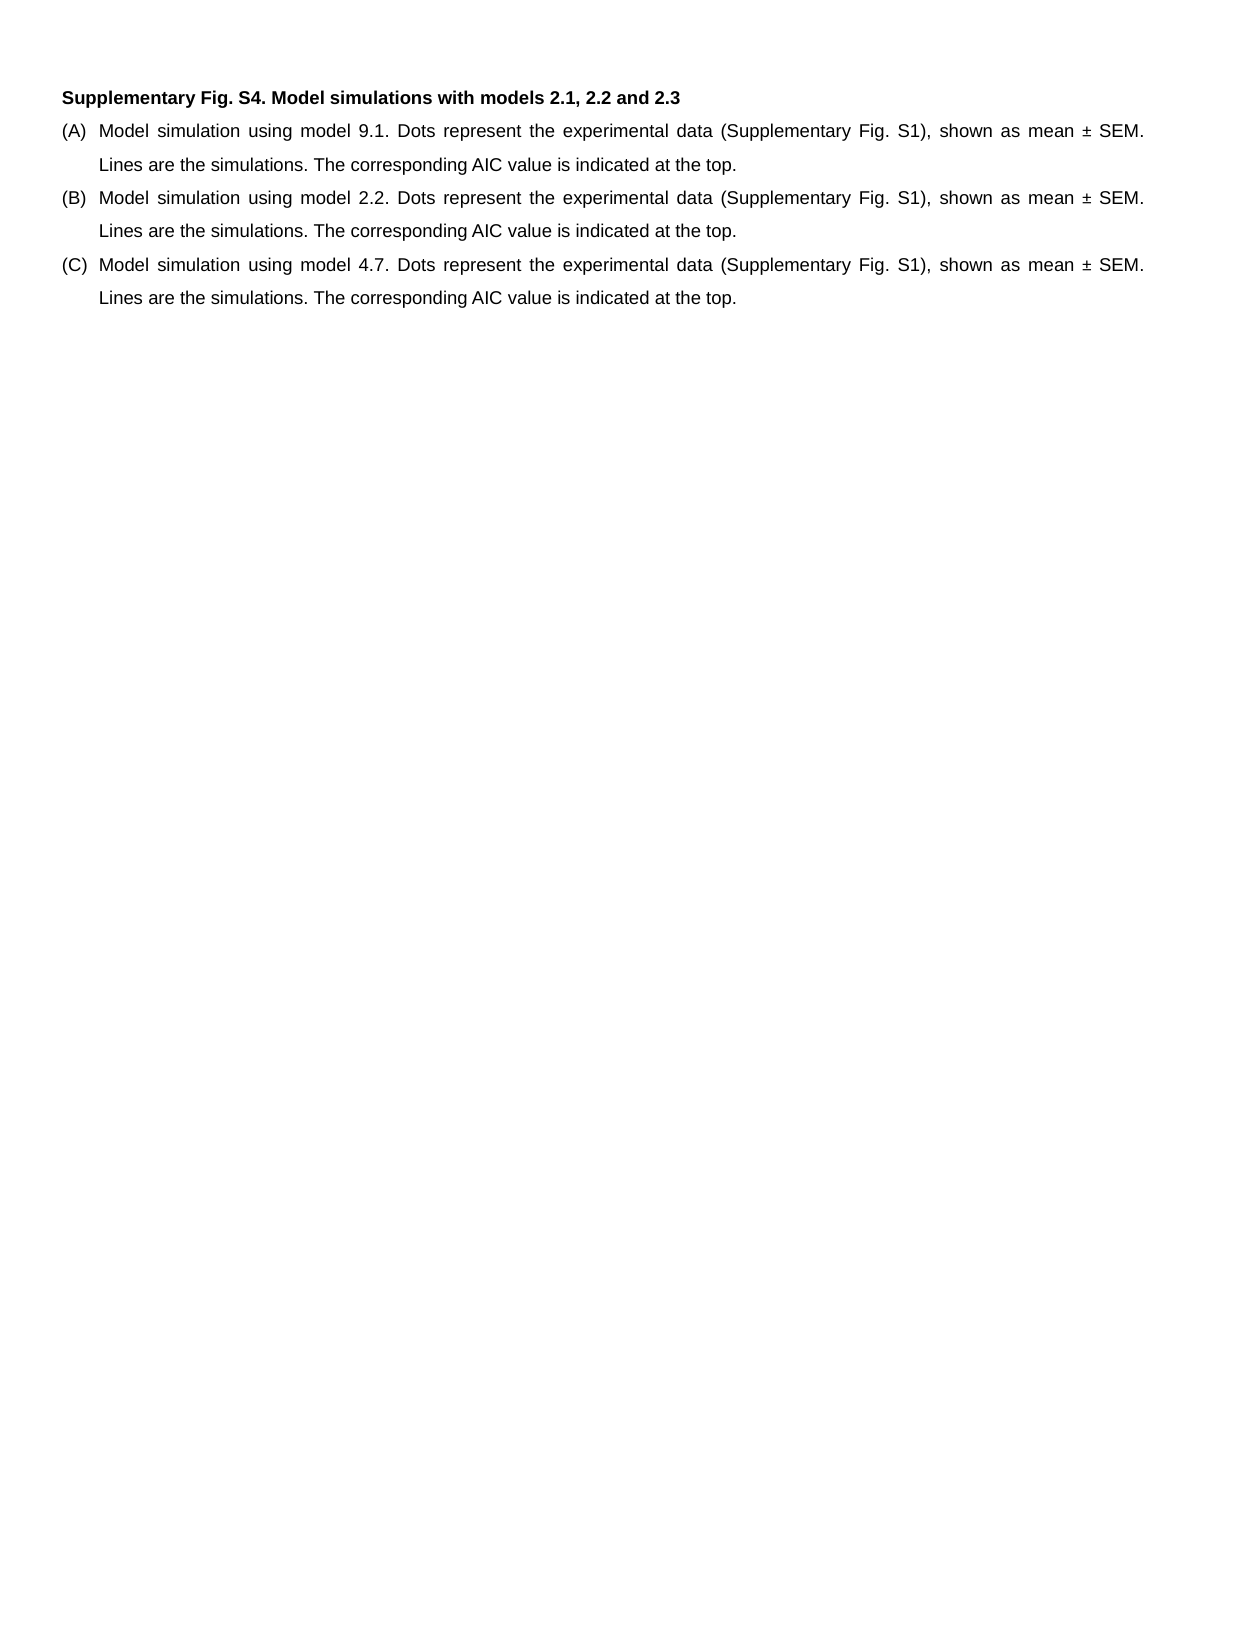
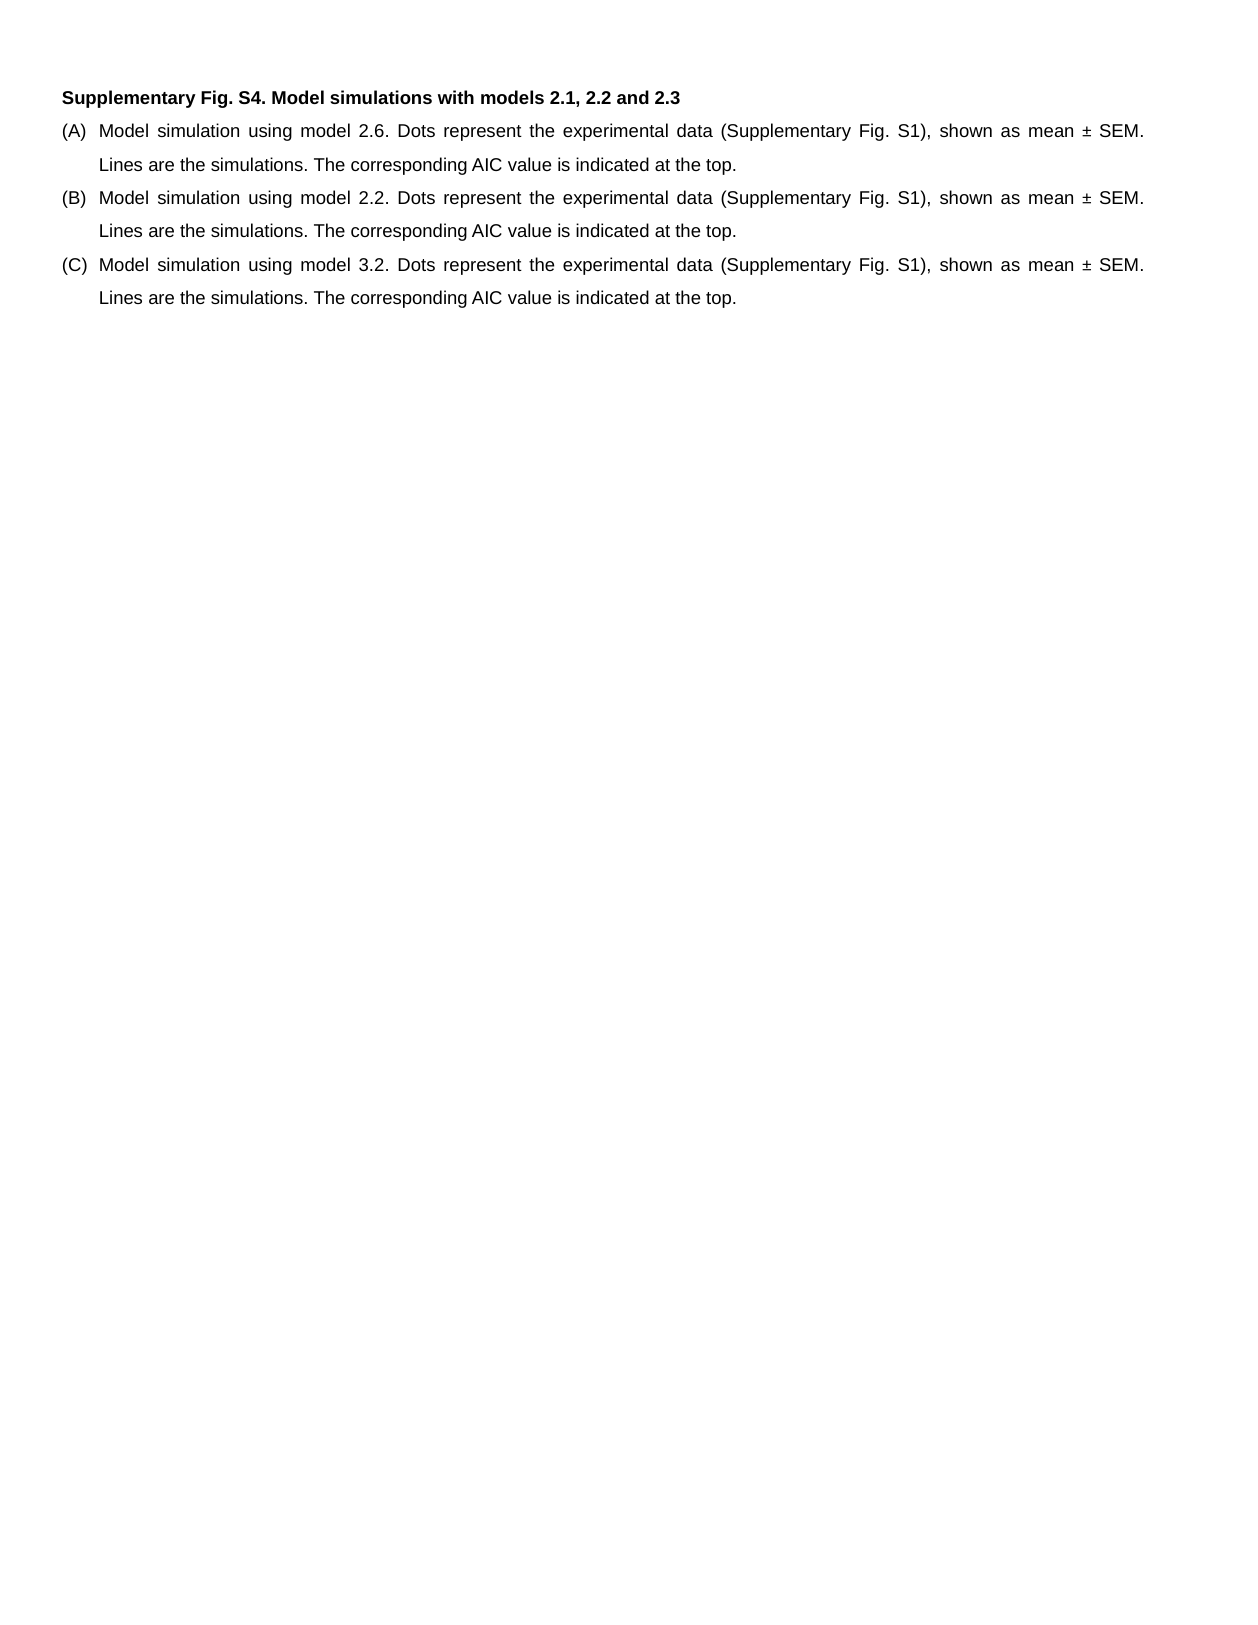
9.1: 9.1 -> 2.6 (374, 132)
4.7: 4.7 -> 3.2 (374, 265)
